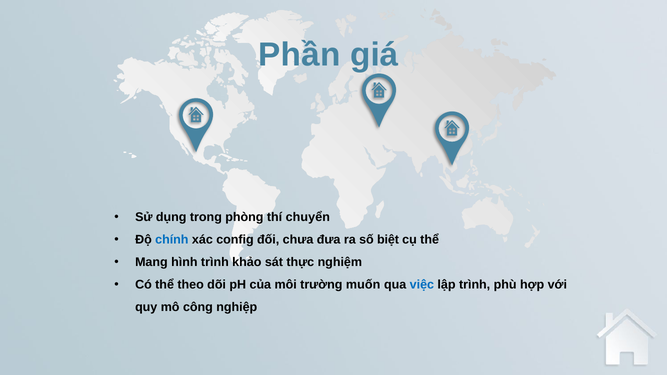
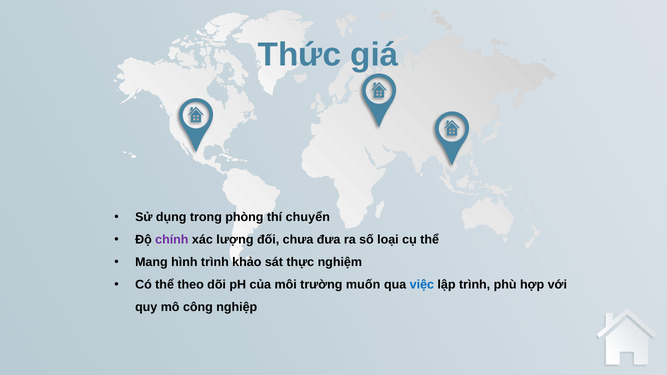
Phần: Phần -> Thức (299, 55)
chính colour: blue -> purple (172, 240)
config: config -> lượng (235, 240)
biệt: biệt -> loại (388, 240)
